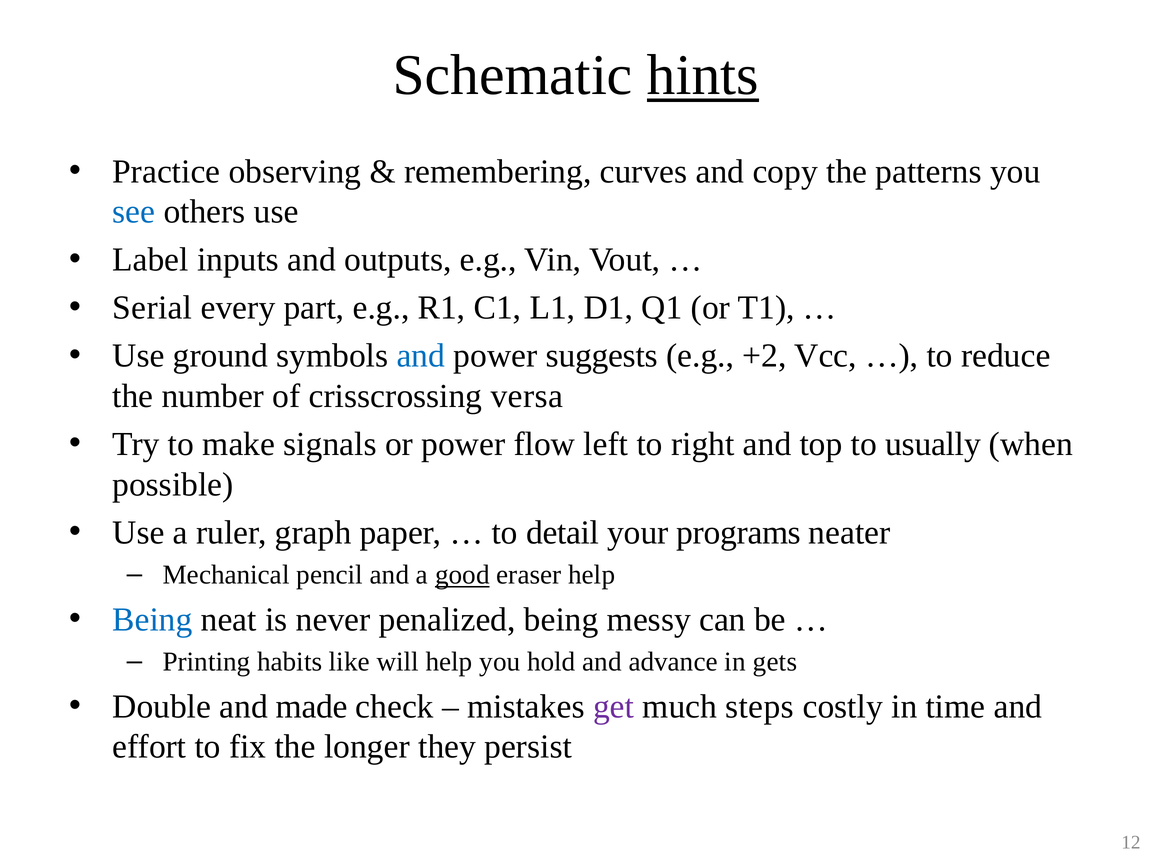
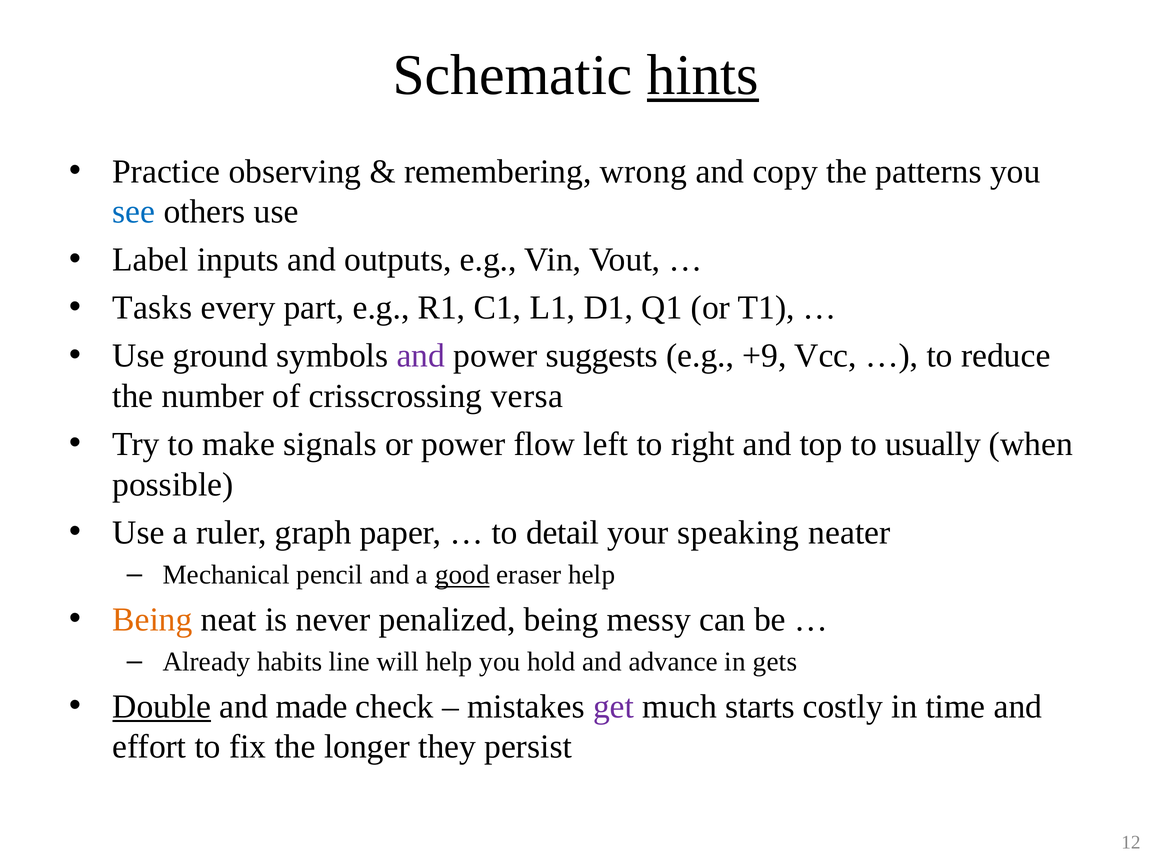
curves: curves -> wrong (643, 172)
Serial: Serial -> Tasks (152, 308)
and colour: blue -> purple (421, 356)
+2: +2 -> +9 (764, 356)
programs: programs -> speaking (738, 532)
Being colour: blue -> orange (152, 619)
Printing: Printing -> Already (207, 662)
like: like -> line (349, 662)
Double underline: none -> present (162, 707)
steps: steps -> starts (760, 707)
